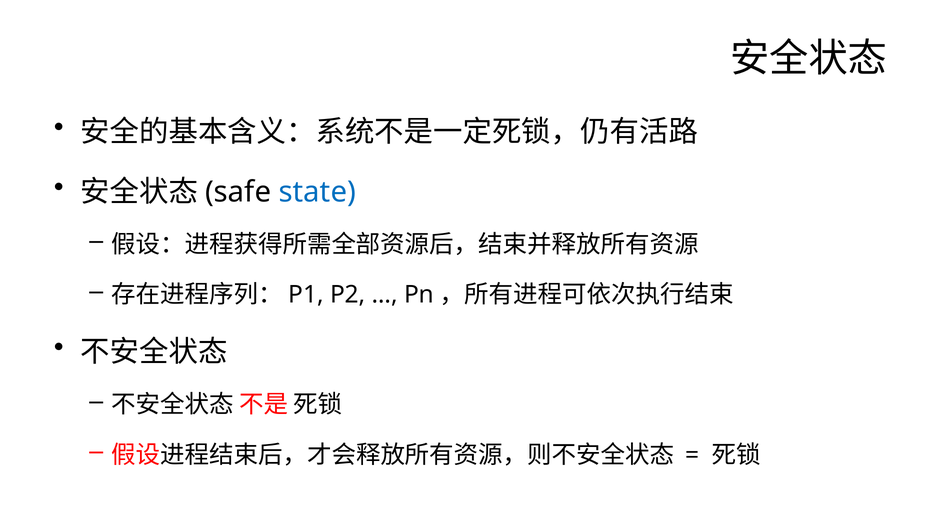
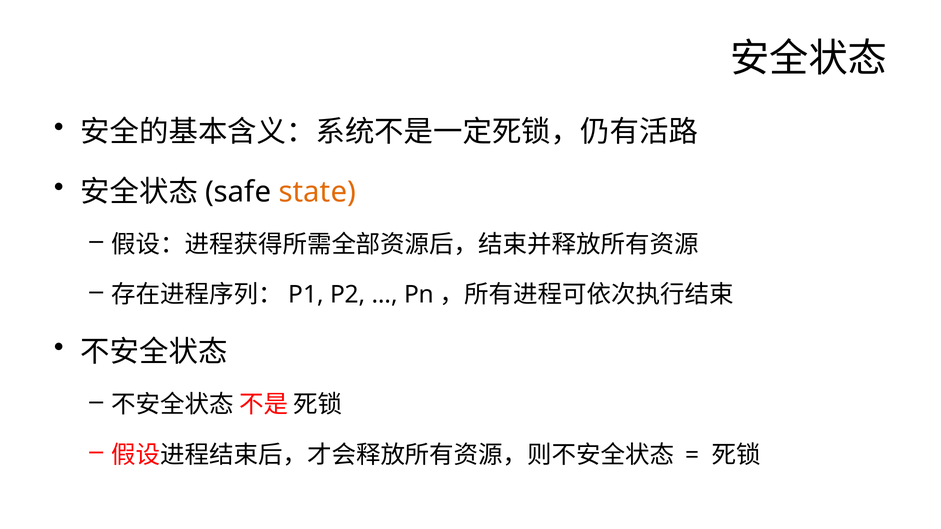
state colour: blue -> orange (317, 192)
